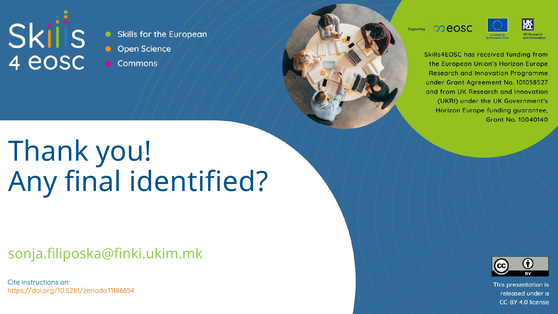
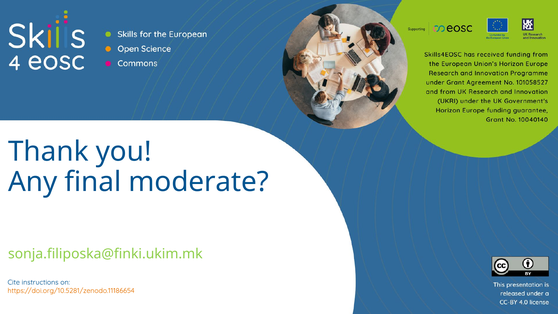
identified: identified -> moderate (199, 182)
